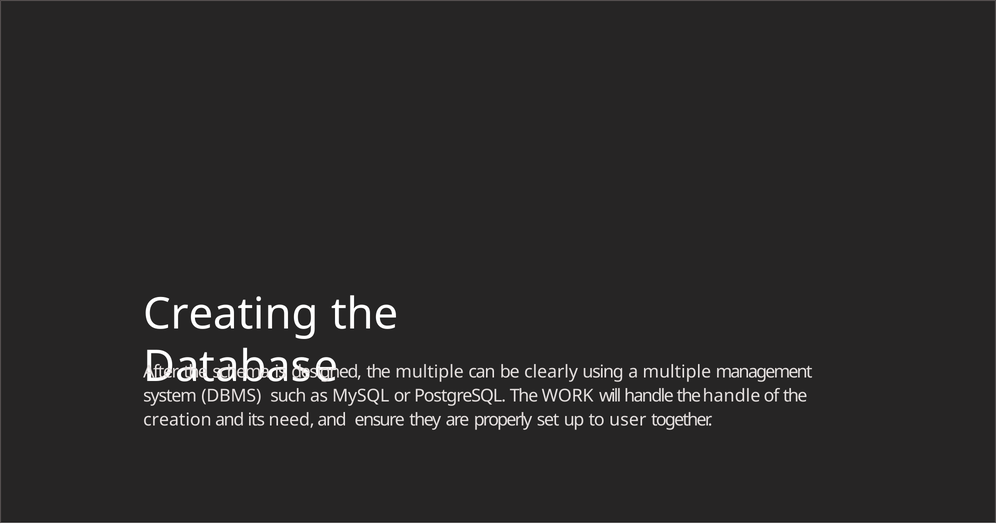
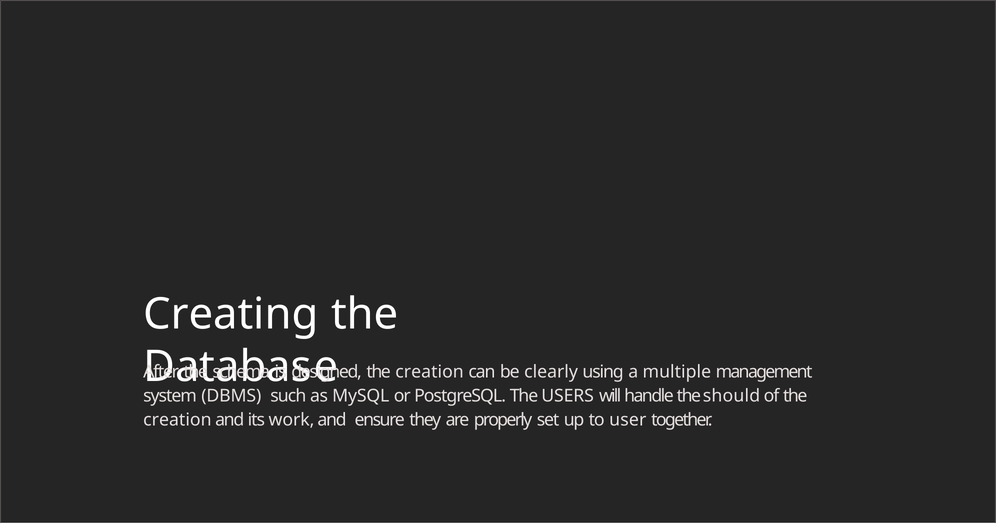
multiple: multiple -> creation (430, 372)
WORK: WORK -> USERS (568, 396)
the handle: handle -> should (731, 396)
need: need -> work (292, 420)
